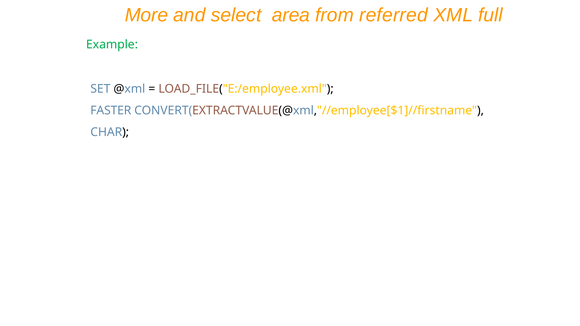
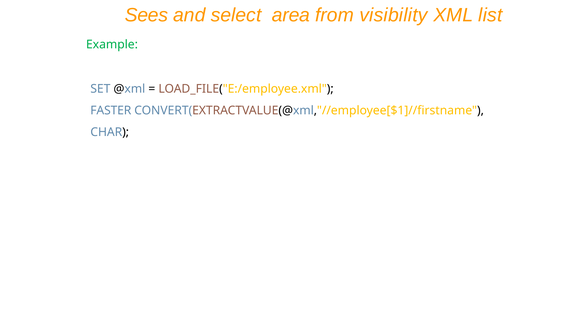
More: More -> Sees (146, 15)
referred: referred -> visibility (393, 15)
full: full -> list (490, 15)
